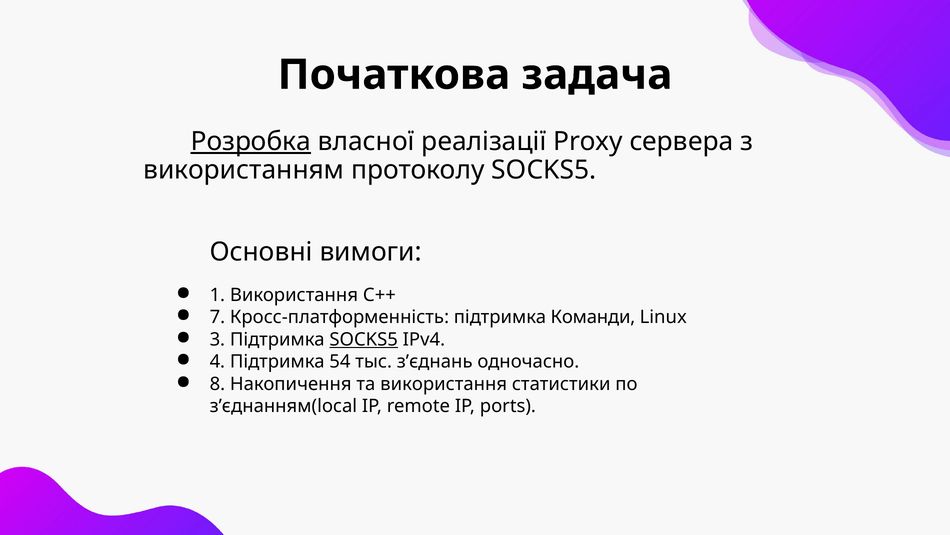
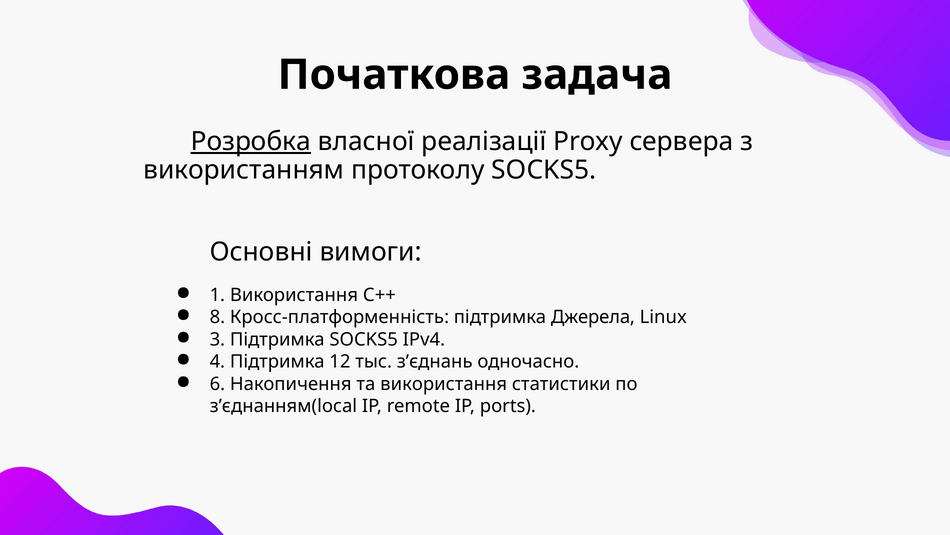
7: 7 -> 8 (217, 317)
Команди: Команди -> Джерела (593, 317)
SOCKS5 underline: present -> none (364, 339)
54: 54 -> 12 (340, 361)
8: 8 -> 6 (217, 384)
